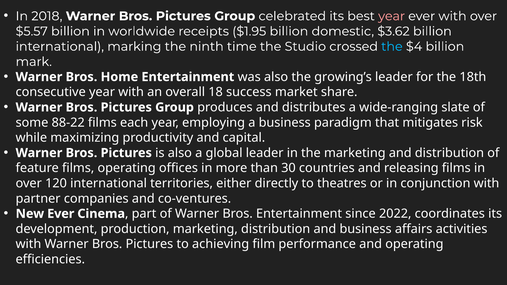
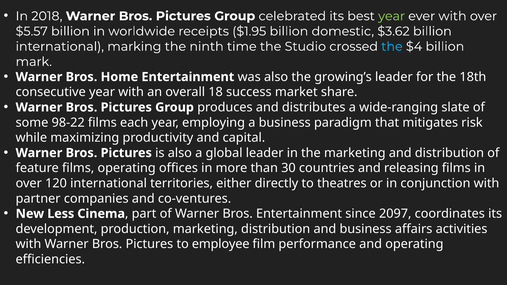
year colour: pink -> light green (392, 16)
88-22: 88-22 -> 98-22 (68, 123)
New Ever: Ever -> Less (61, 214)
2022: 2022 -> 2097 (395, 214)
achieving: achieving -> employee (221, 244)
